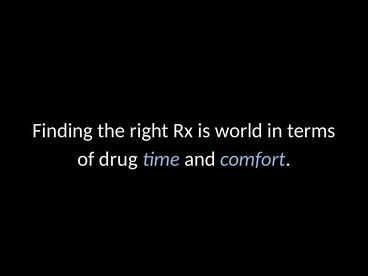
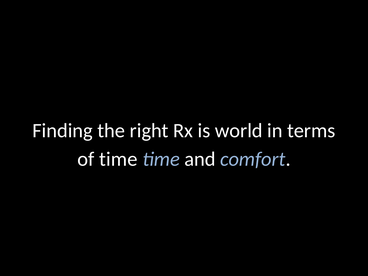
of drug: drug -> time (118, 159)
